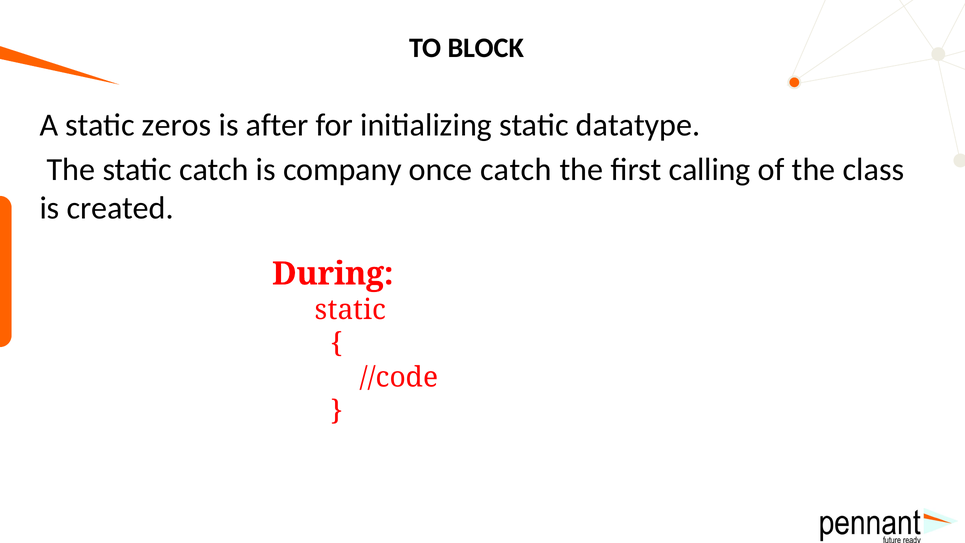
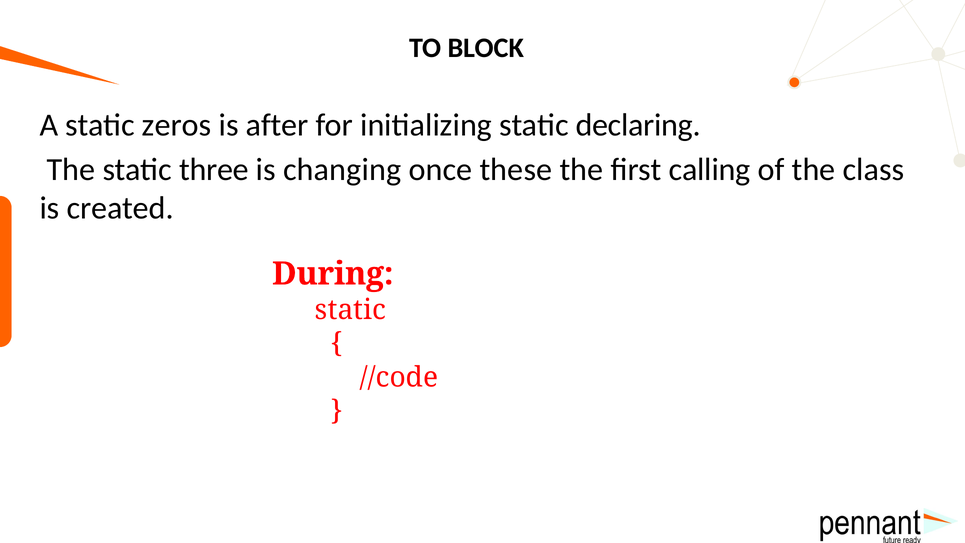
datatype: datatype -> declaring (638, 125)
static catch: catch -> three (214, 170)
company: company -> changing (342, 170)
once catch: catch -> these (516, 170)
